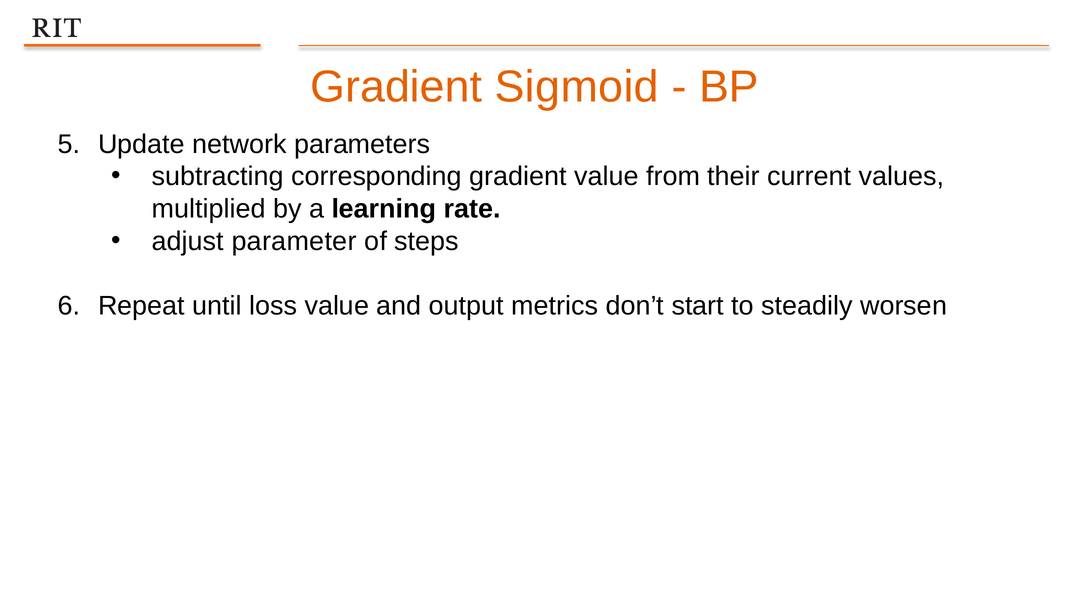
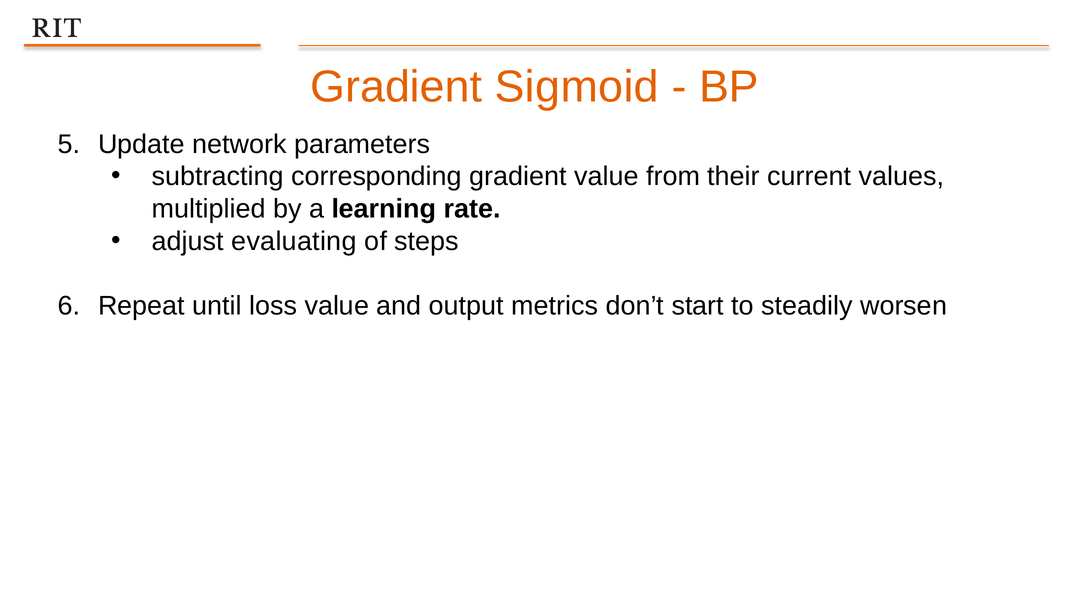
parameter: parameter -> evaluating (294, 241)
